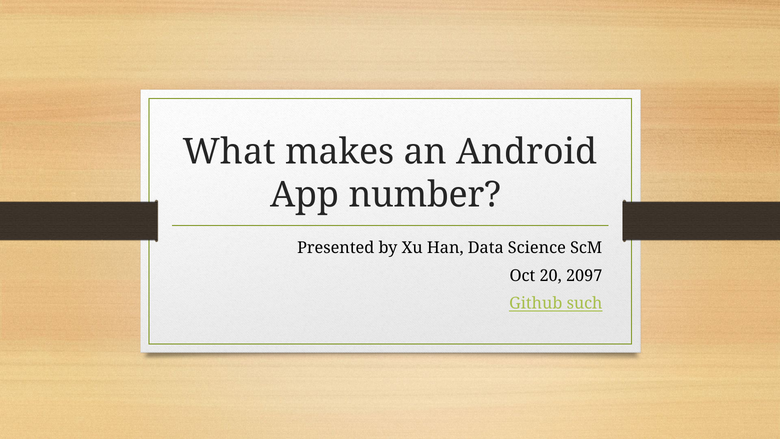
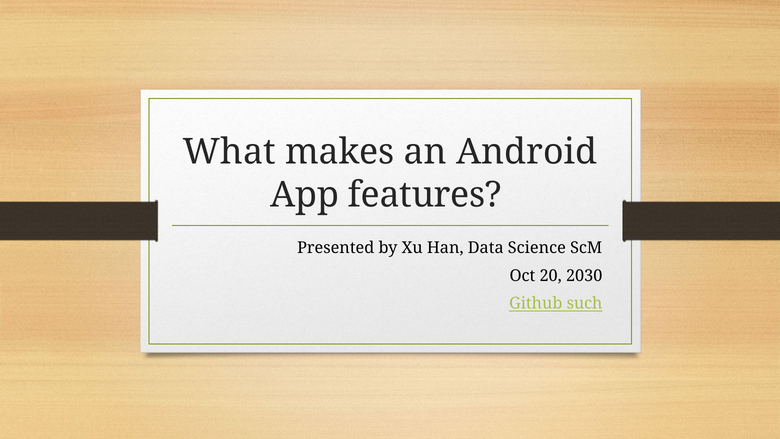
number: number -> features (425, 195)
2097: 2097 -> 2030 (584, 276)
